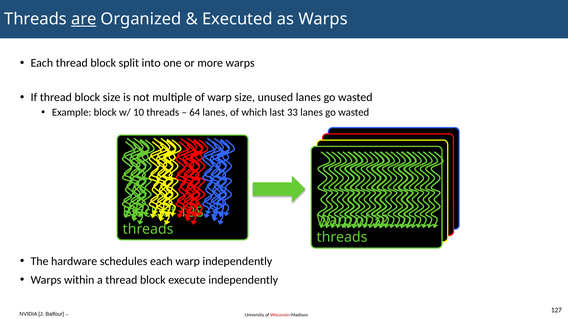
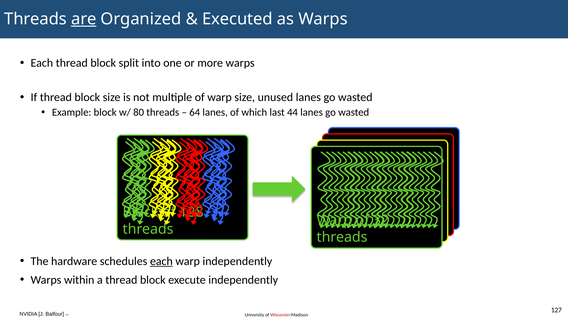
10: 10 -> 80 (139, 113)
33: 33 -> 44 (292, 113)
each underline: none -> present (161, 262)
